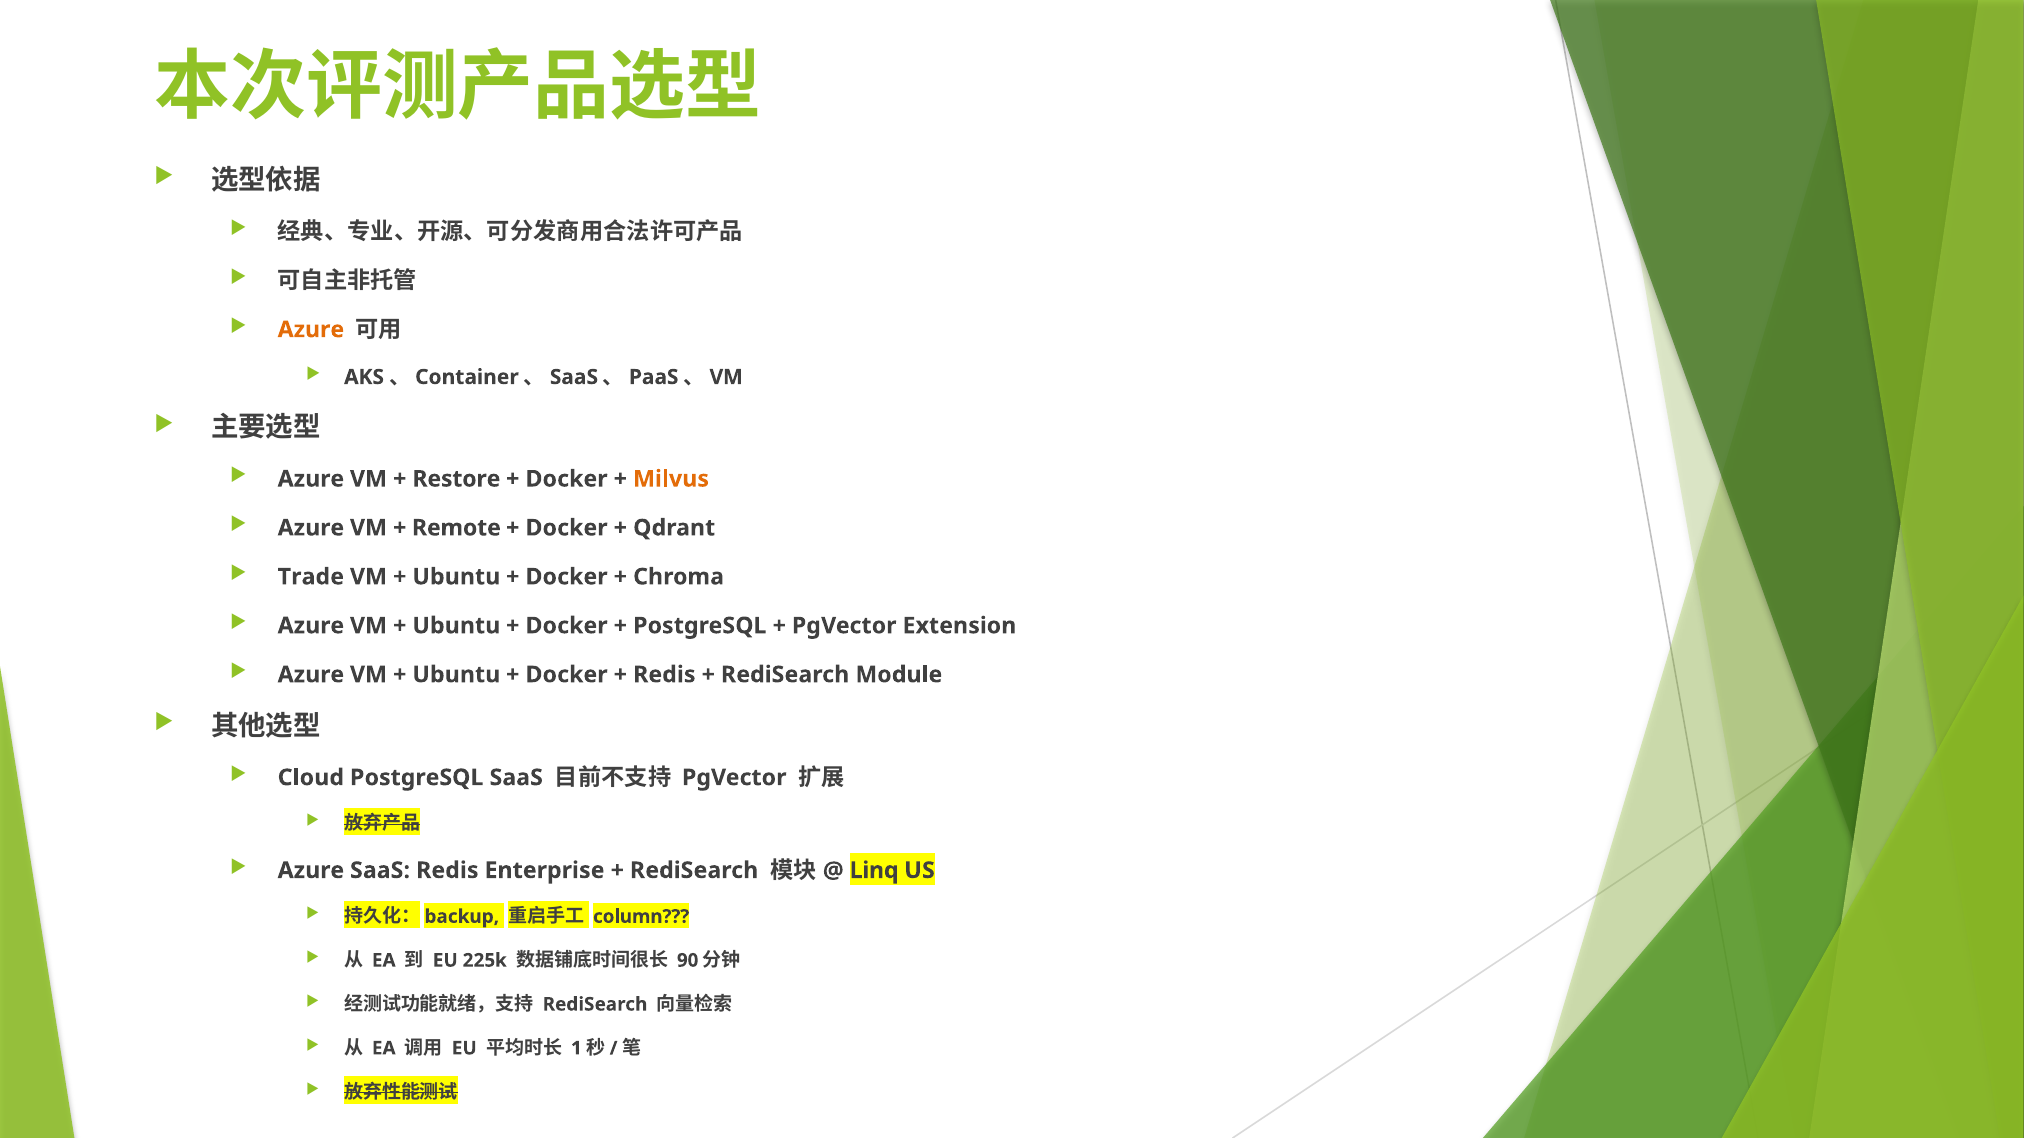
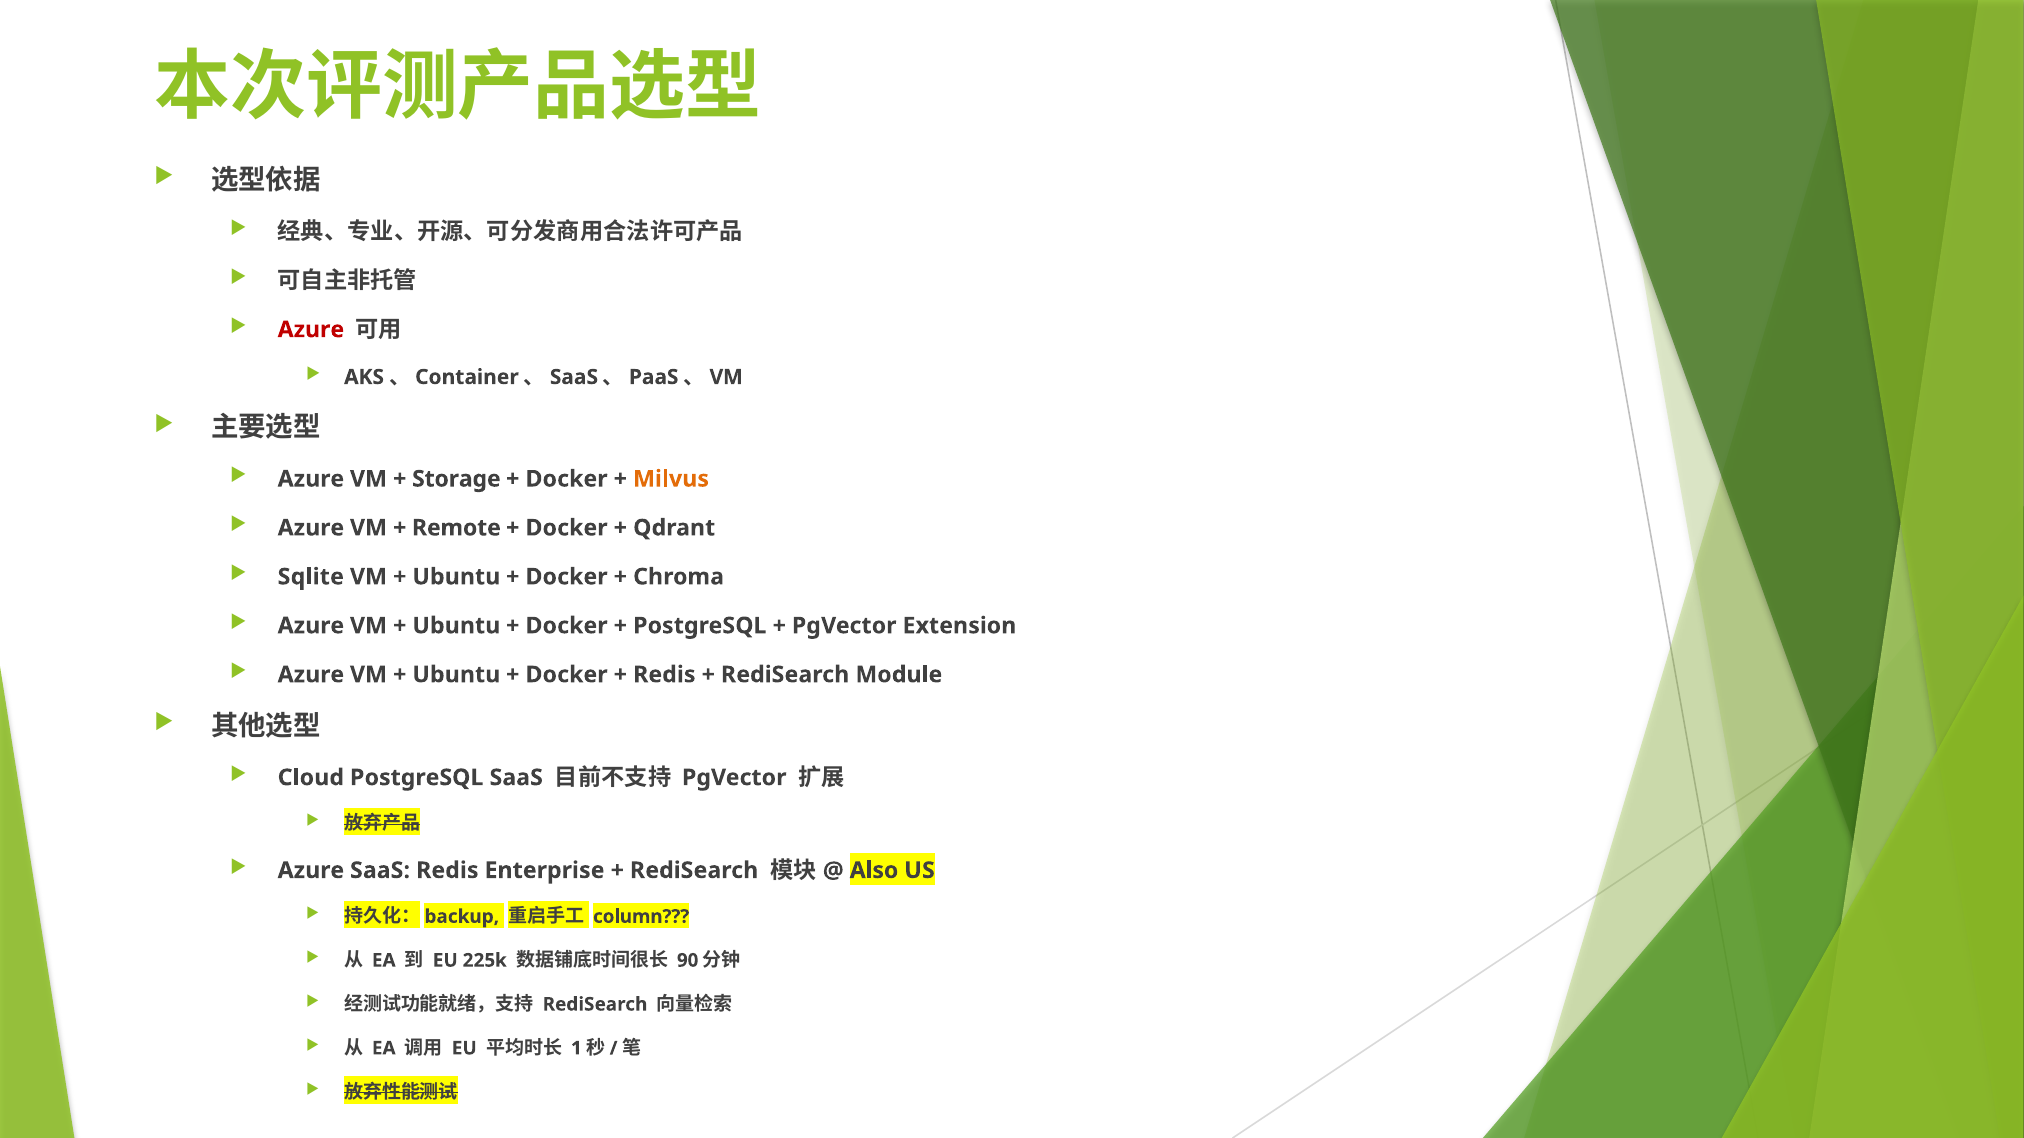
Azure colour: orange -> red (311, 330)
Restore: Restore -> Storage (456, 479)
Trade: Trade -> Sqlite (311, 577)
Linq: Linq -> Also (874, 871)
